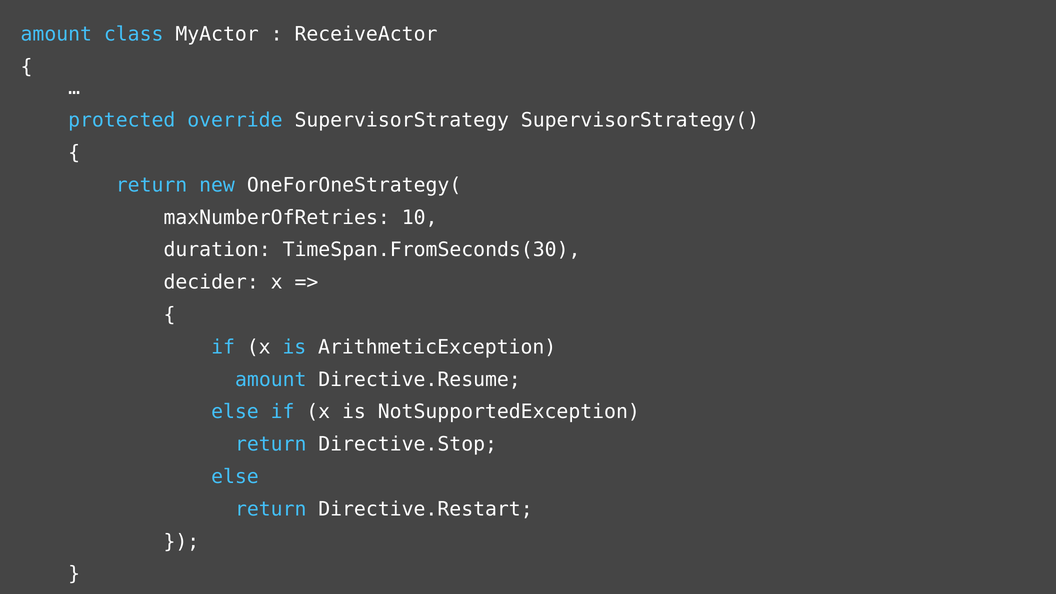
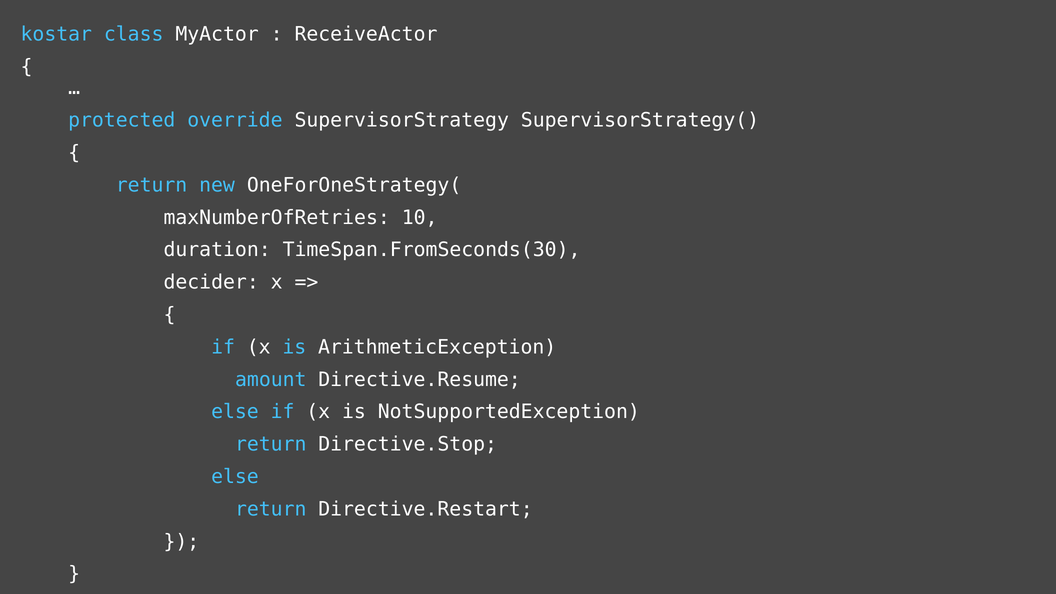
amount: amount -> kostar (56, 34)
